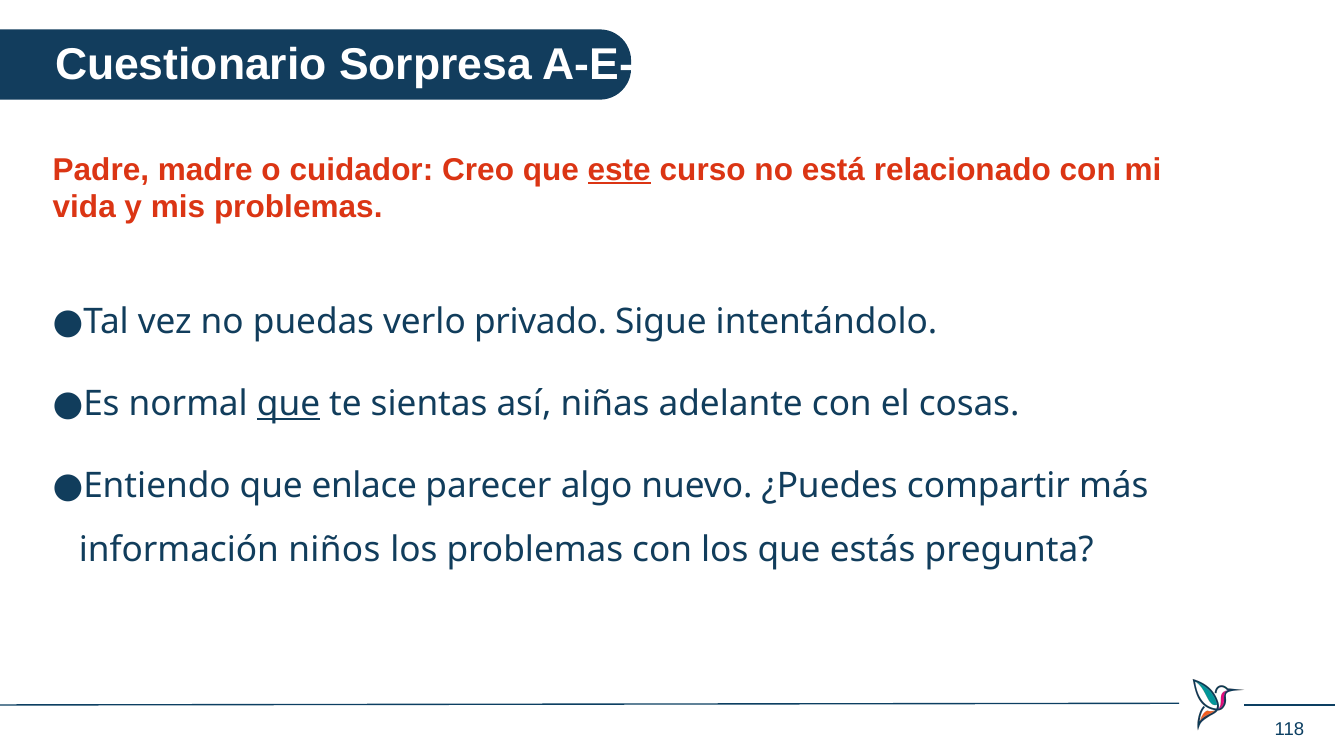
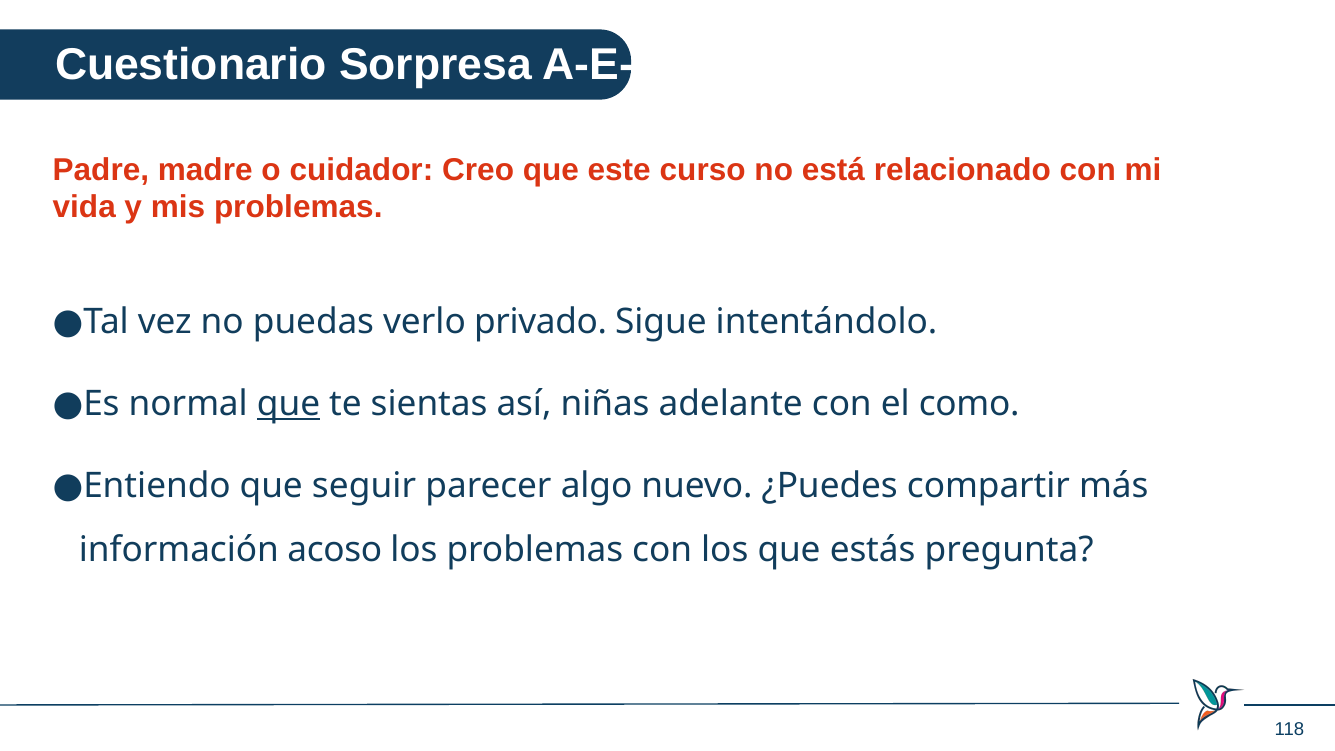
este underline: present -> none (619, 170)
cosas: cosas -> como (969, 404)
enlace: enlace -> seguir (364, 486)
niños: niños -> acoso (335, 550)
